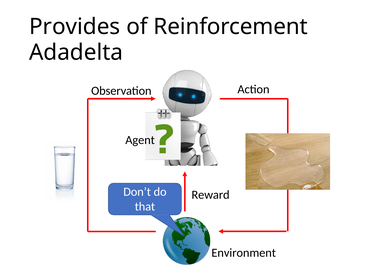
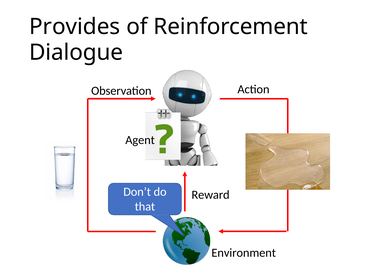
Adadelta: Adadelta -> Dialogue (76, 52)
